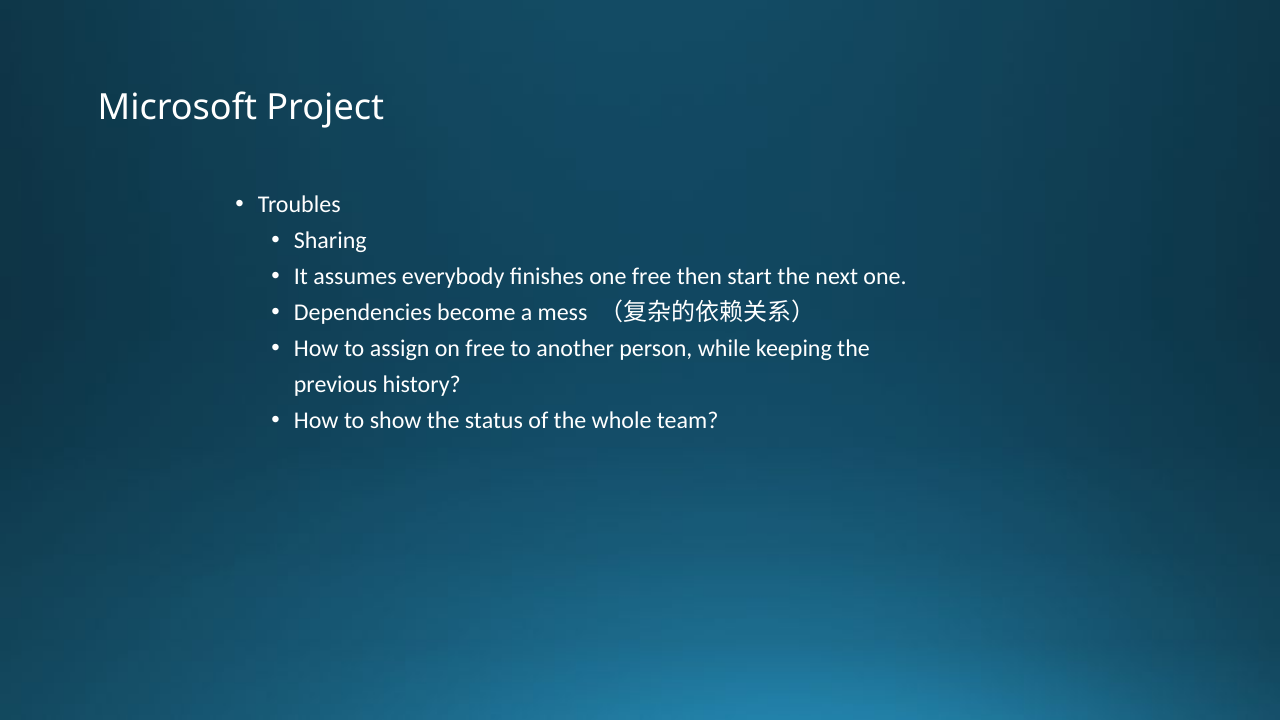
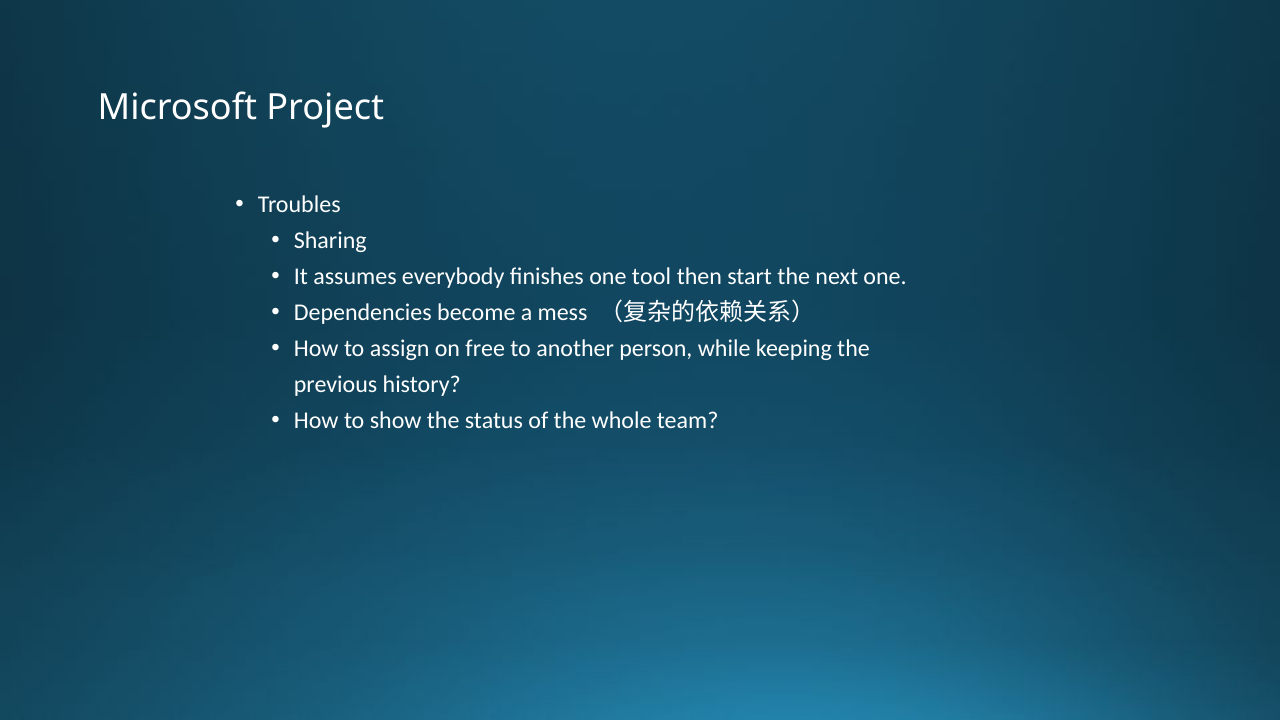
one free: free -> tool (652, 277)
